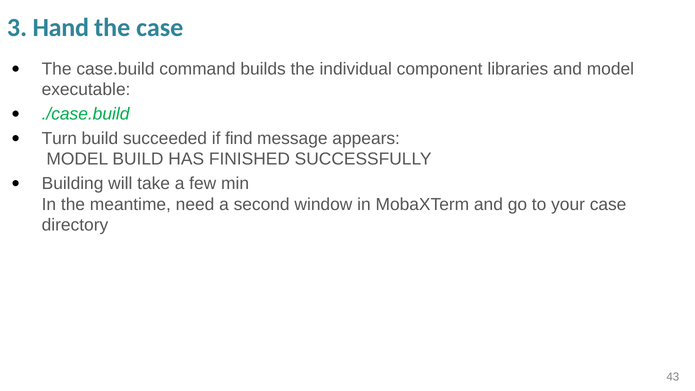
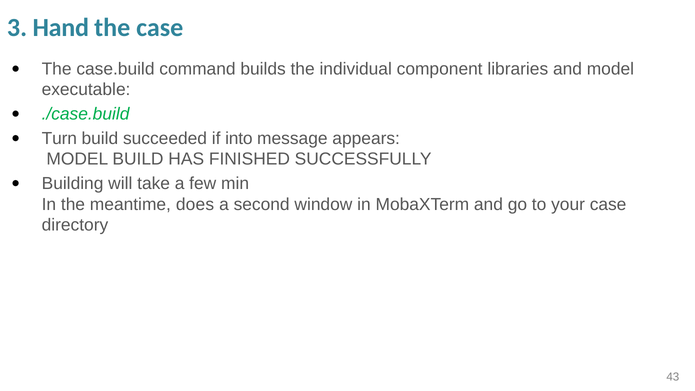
find: find -> into (239, 138)
need: need -> does (195, 204)
